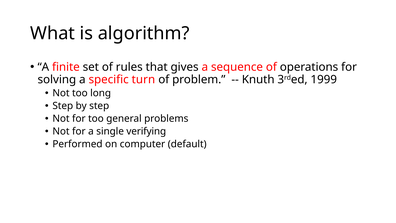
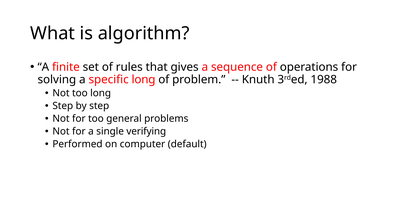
specific turn: turn -> long (144, 79)
1999: 1999 -> 1988 (324, 79)
